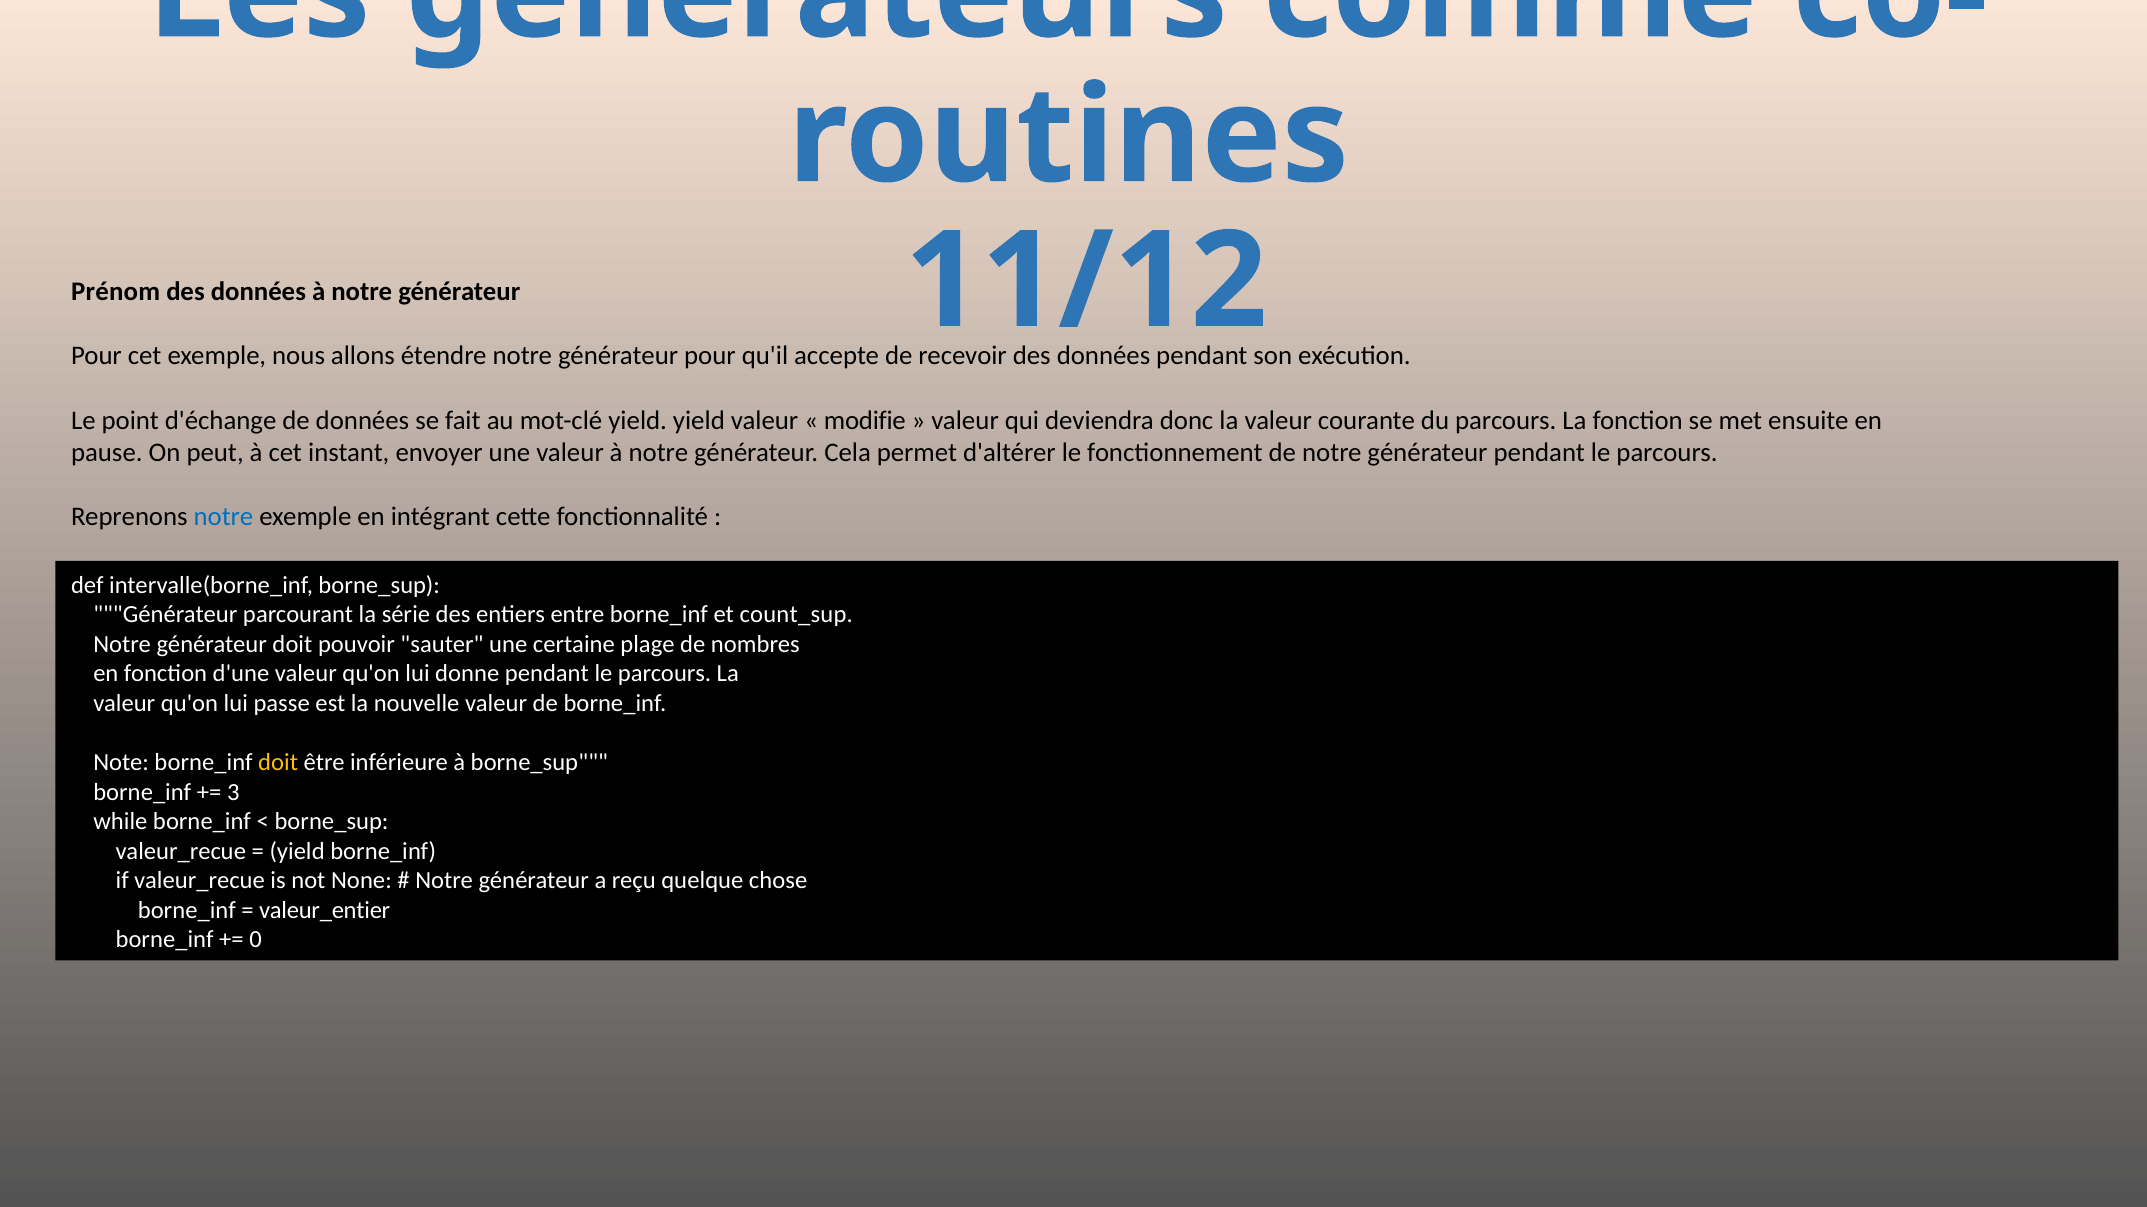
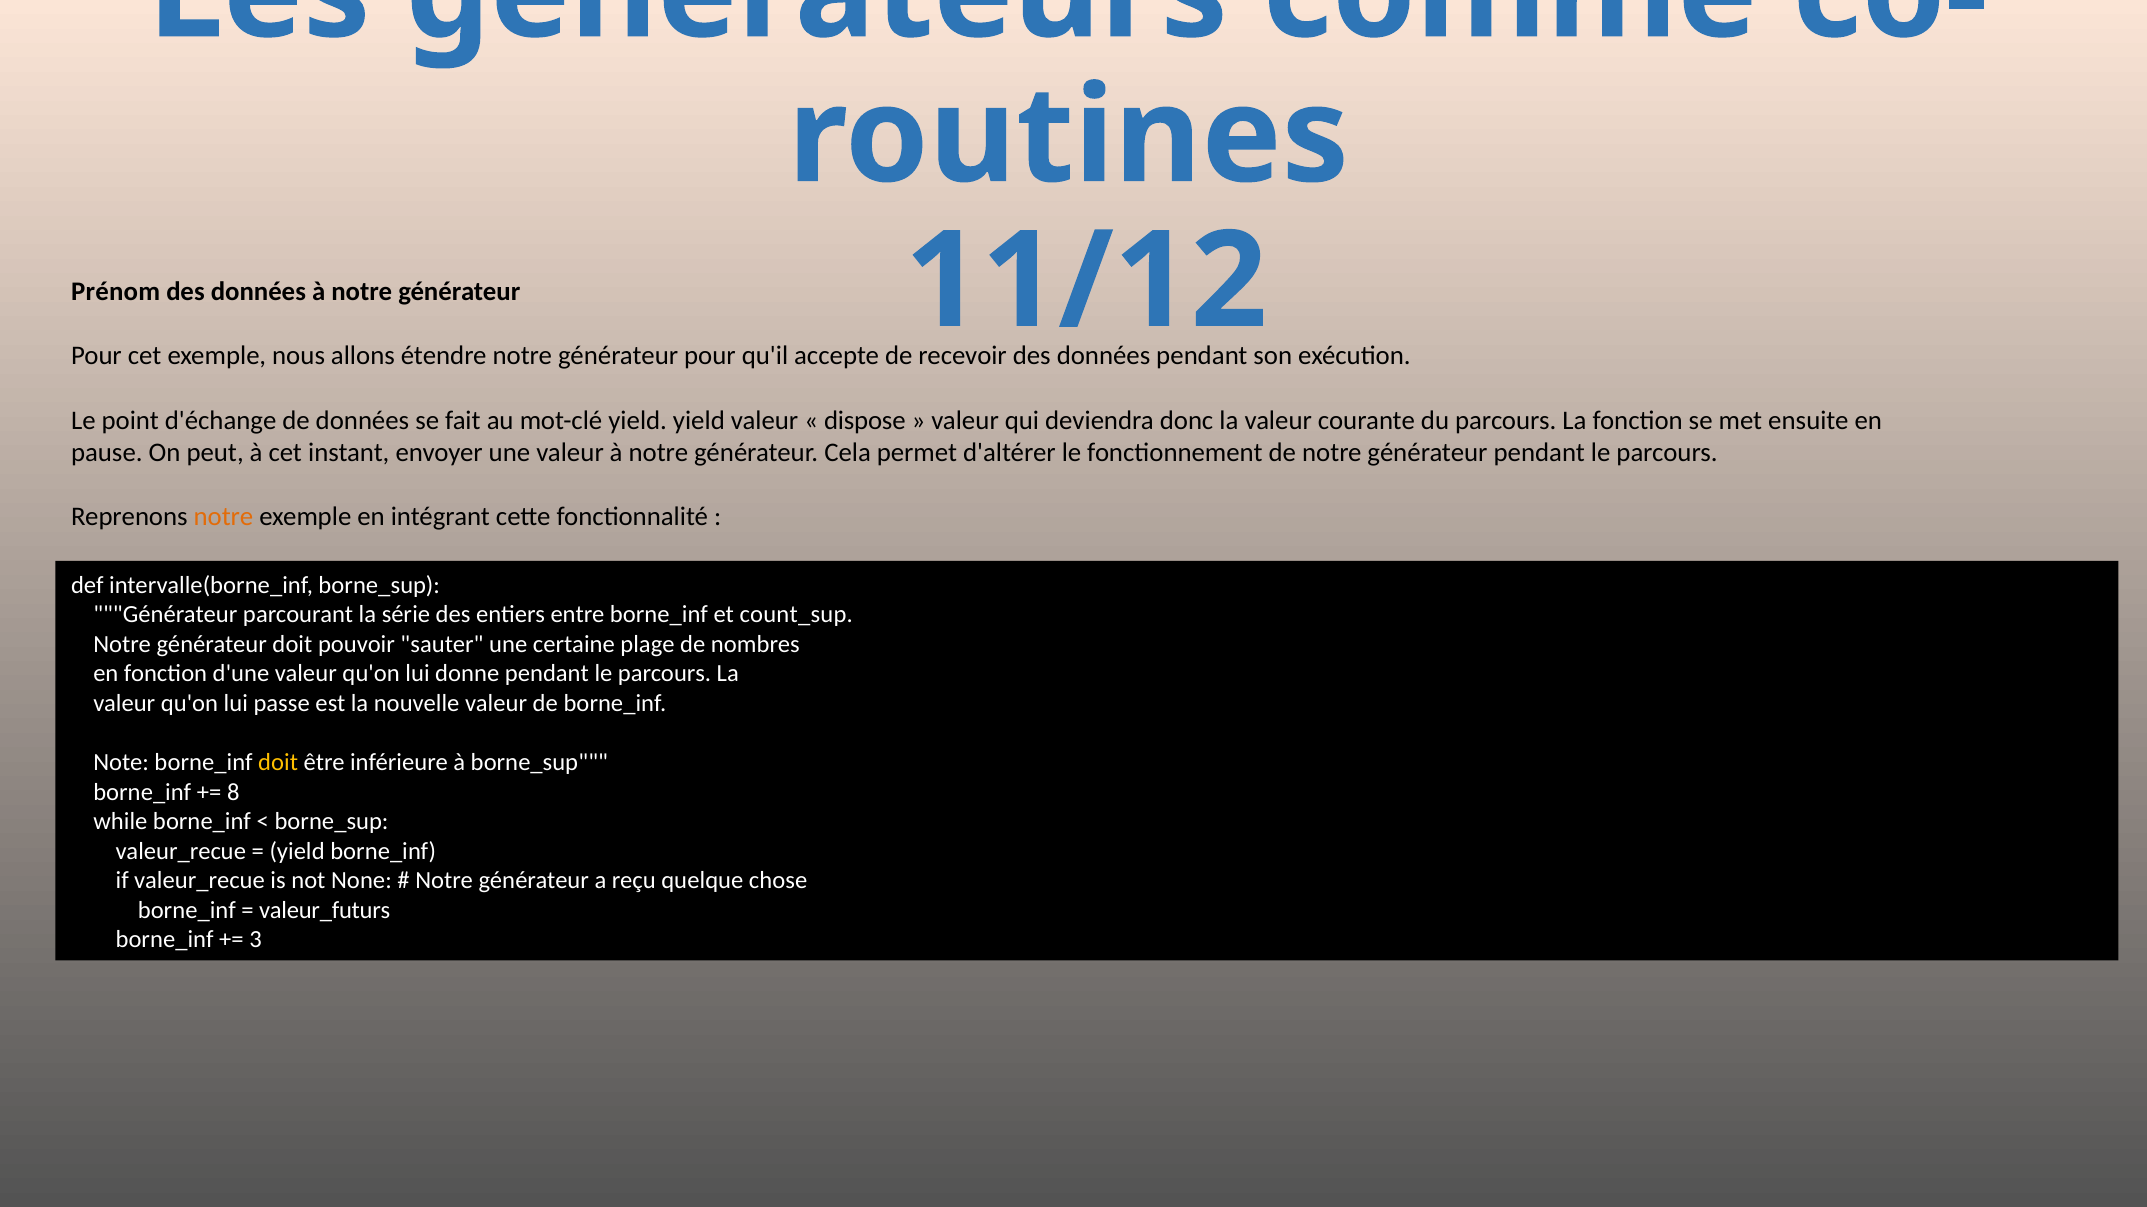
modifie: modifie -> dispose (865, 421)
notre colour: blue -> orange (223, 517)
3: 3 -> 8 (233, 792)
valeur_entier: valeur_entier -> valeur_futurs (325, 911)
0: 0 -> 3 (256, 940)
